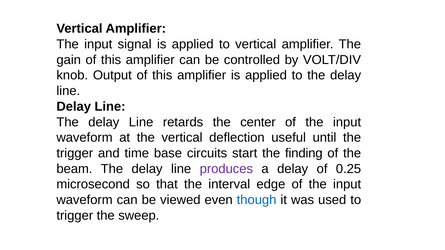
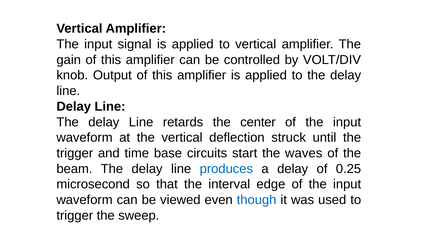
useful: useful -> struck (289, 138)
finding: finding -> waves (304, 153)
produces colour: purple -> blue (226, 169)
